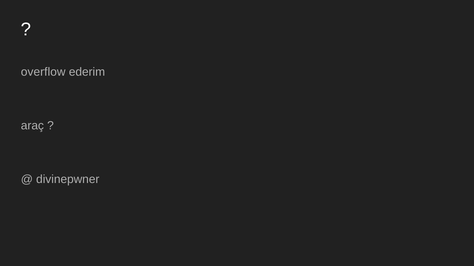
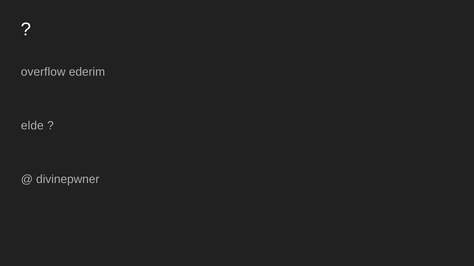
araç: araç -> elde (32, 126)
